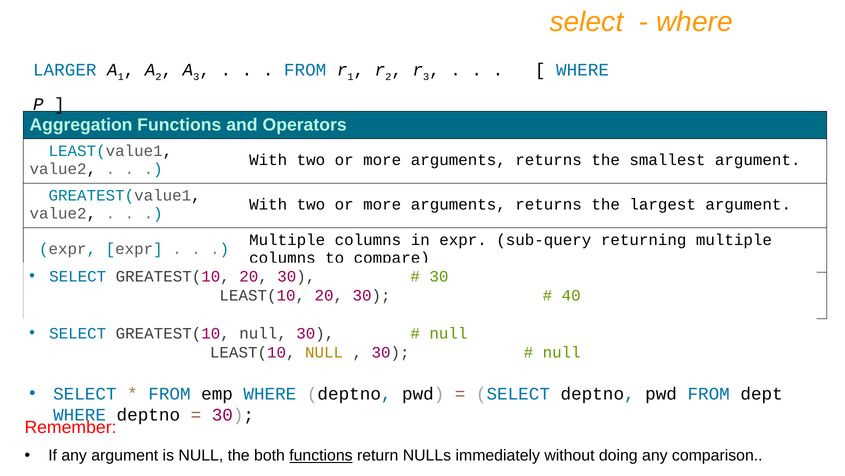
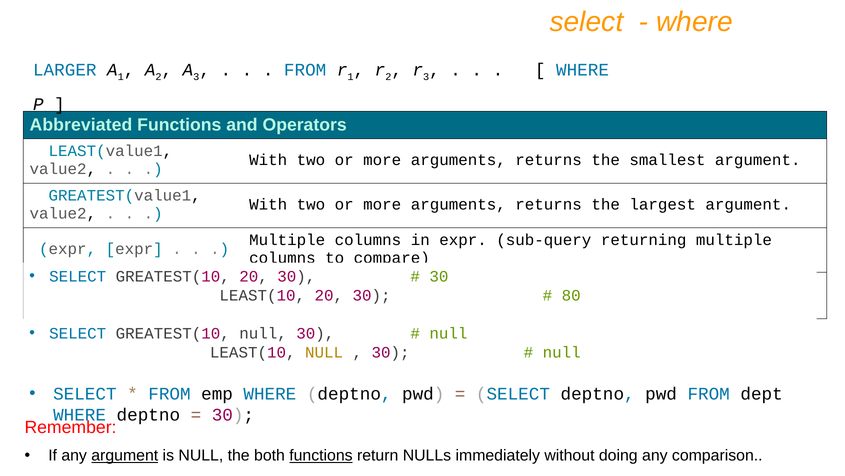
Aggregation: Aggregation -> Abbreviated (81, 125)
40: 40 -> 80 (571, 295)
argument underline: none -> present (125, 455)
